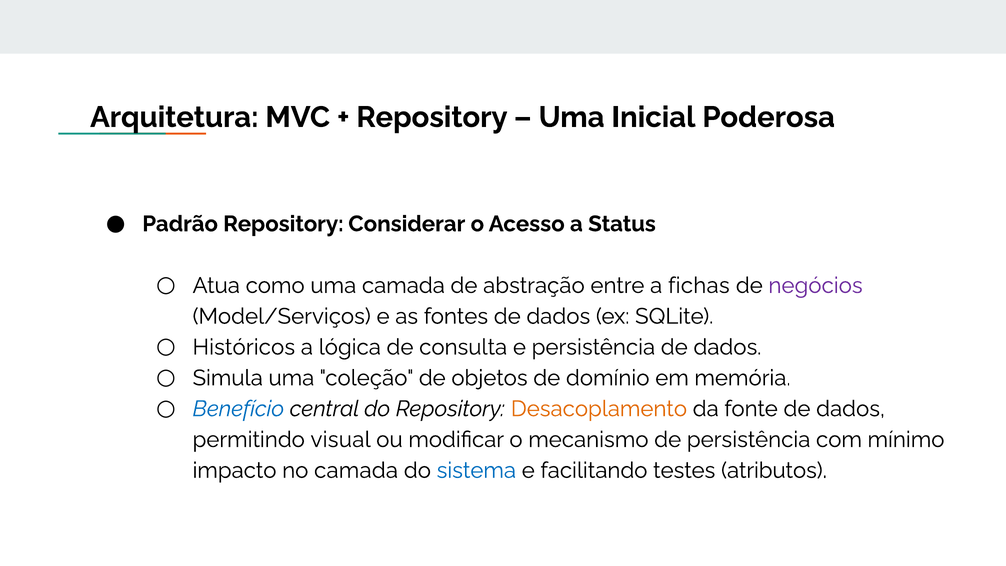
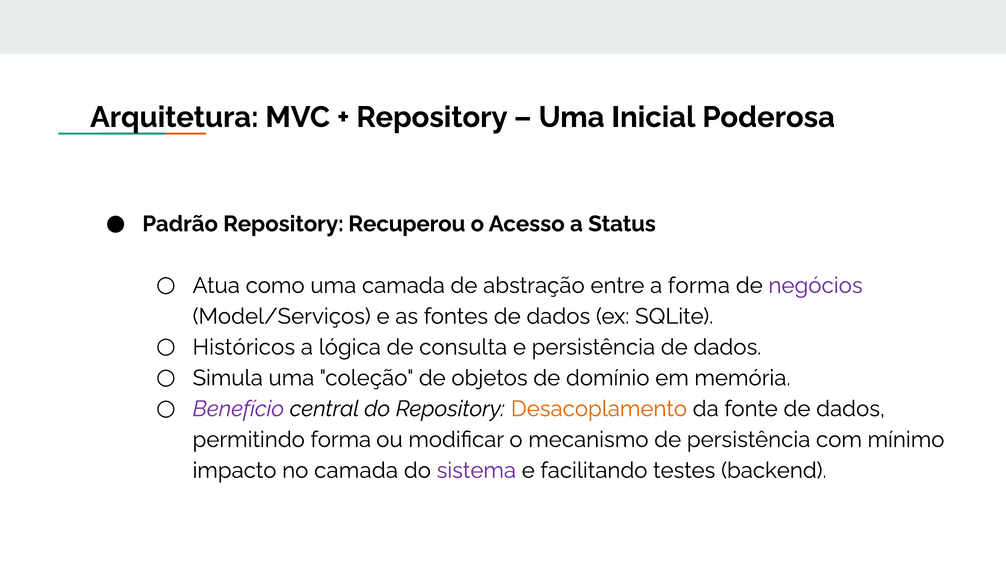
Considerar: Considerar -> Recuperou (407, 224)
a fichas: fichas -> forma (699, 285)
Benefício colour: blue -> purple (238, 409)
permitindo visual: visual -> forma (341, 440)
sistema colour: blue -> purple (476, 470)
atributos: atributos -> backend (774, 470)
